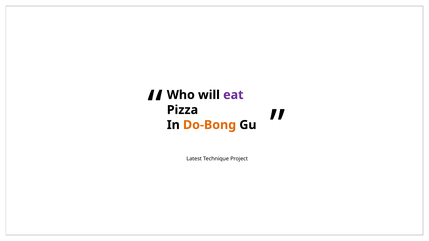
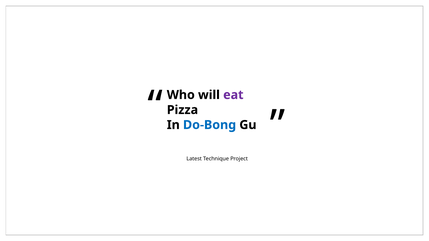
Do-Bong colour: orange -> blue (210, 125)
